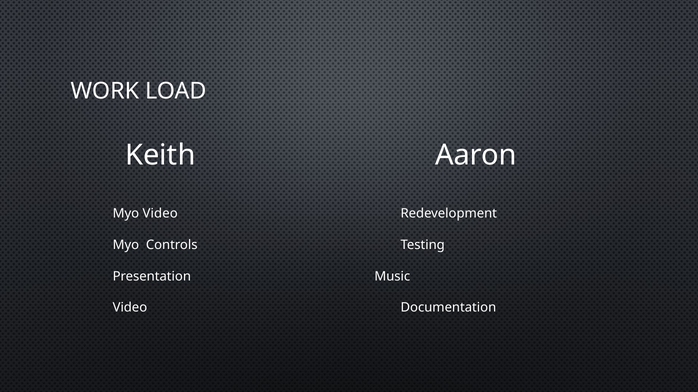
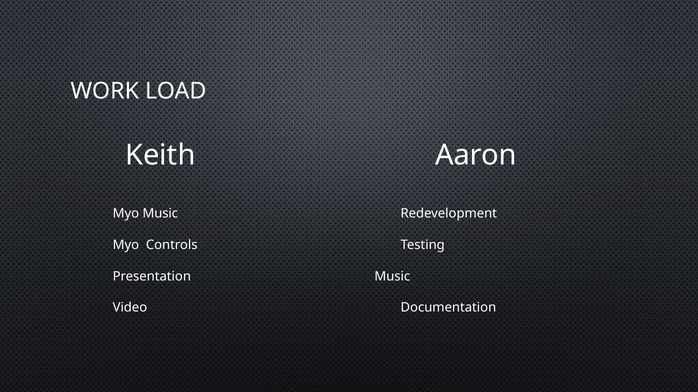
Myo Video: Video -> Music (160, 214)
